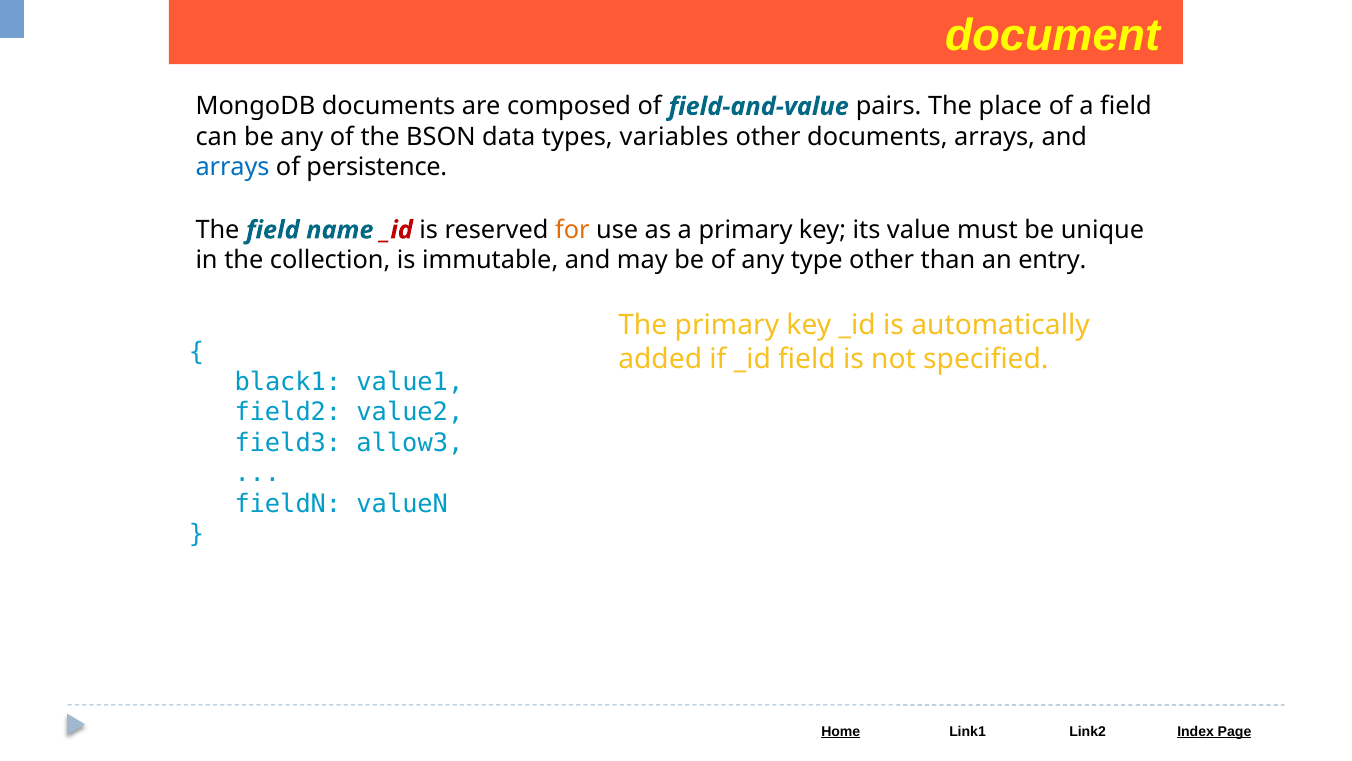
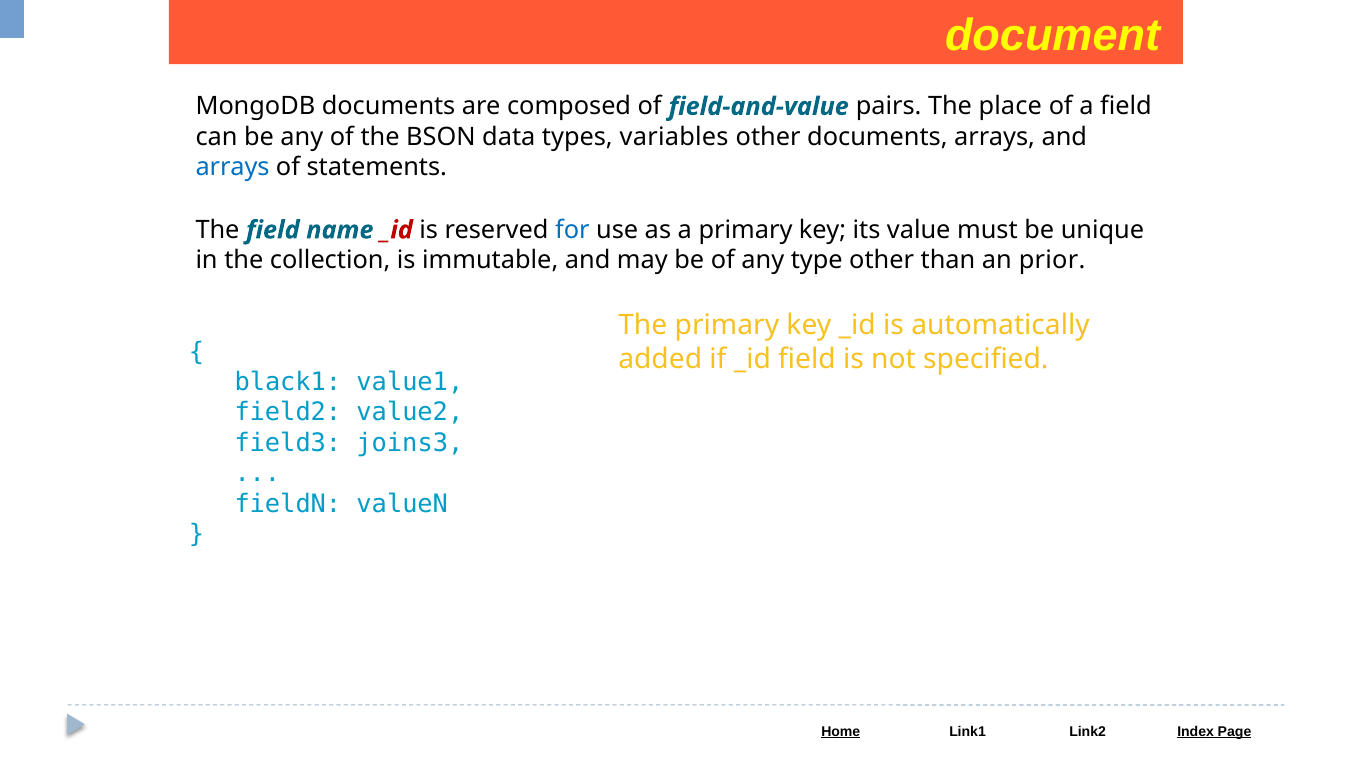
persistence: persistence -> statements (377, 167)
for colour: orange -> blue (572, 230)
entry: entry -> prior (1052, 260)
allow3: allow3 -> joins3 (410, 443)
